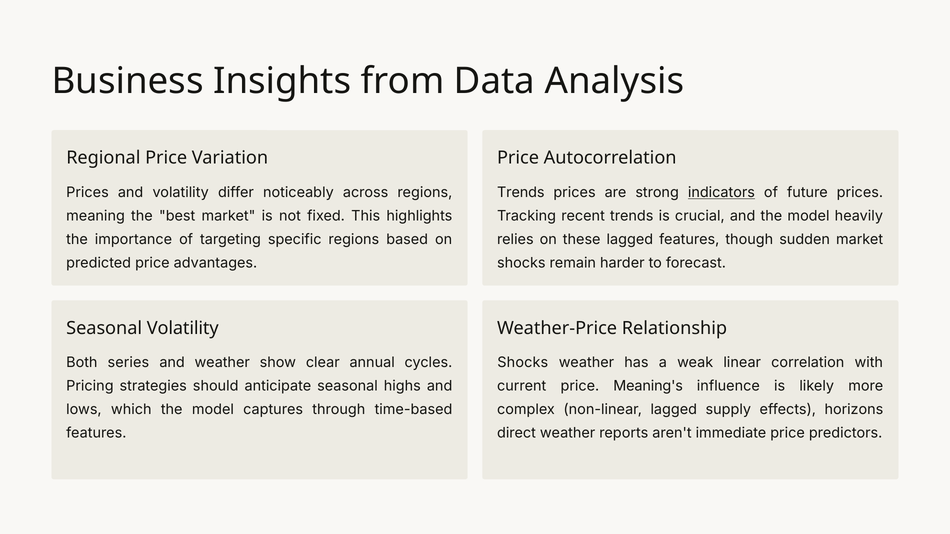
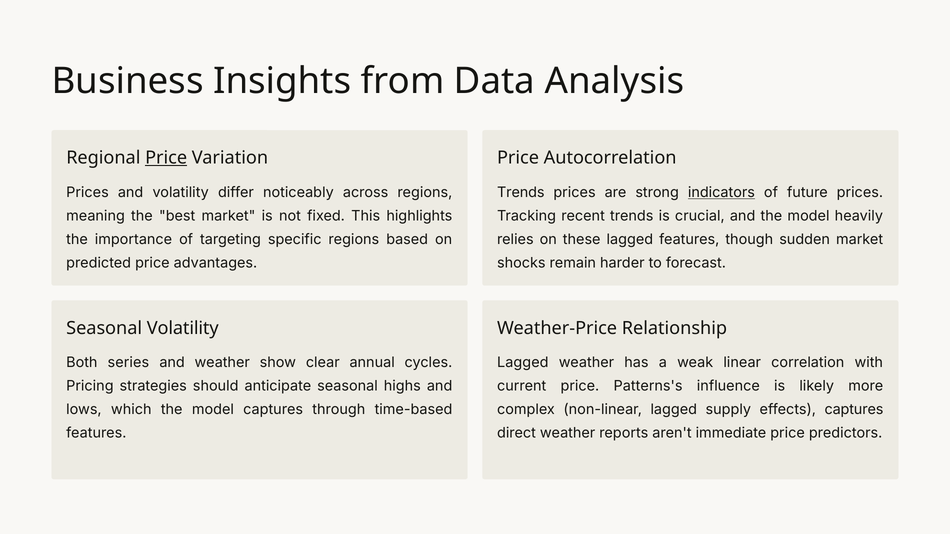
Price underline: none -> present (166, 158)
Shocks: Shocks -> Lagged (523, 363)
Meaning's: Meaning's -> Patterns's (648, 386)
effects horizons: horizons -> captures (854, 410)
